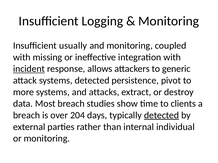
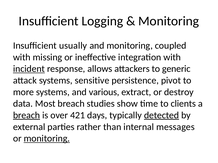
systems detected: detected -> sensitive (92, 81)
attacks: attacks -> various (104, 92)
breach underline: none -> present (27, 116)
204: 204 -> 421 (78, 116)
individual: individual -> messages (175, 127)
monitoring underline: none -> present (47, 139)
